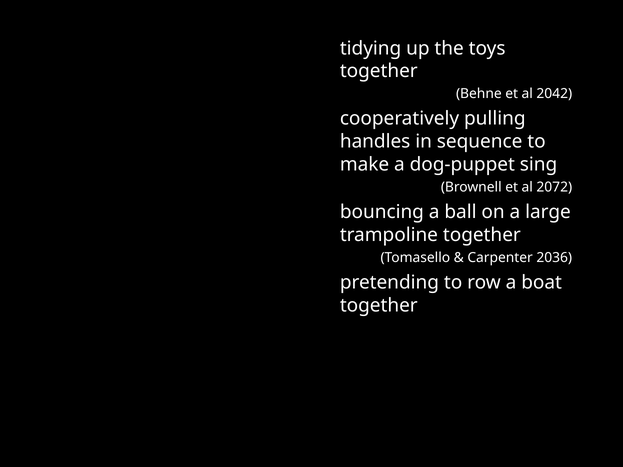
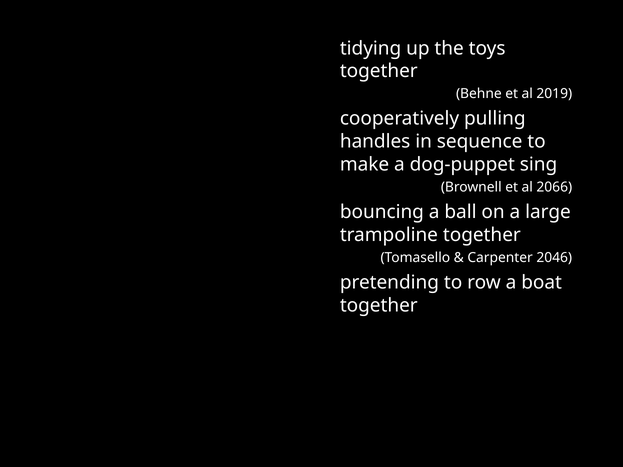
2042: 2042 -> 2019 (554, 94)
2072: 2072 -> 2066 (554, 187)
2036: 2036 -> 2046 (554, 258)
